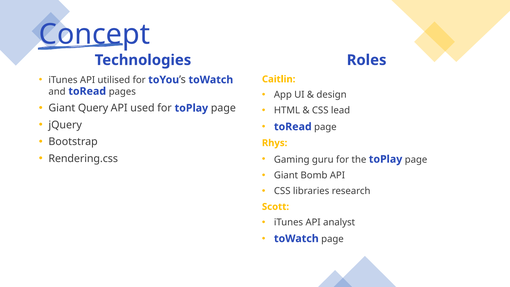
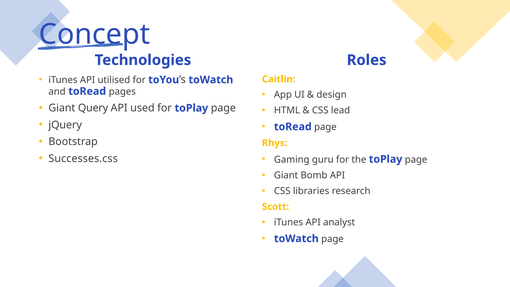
Rendering.css: Rendering.css -> Successes.css (83, 158)
